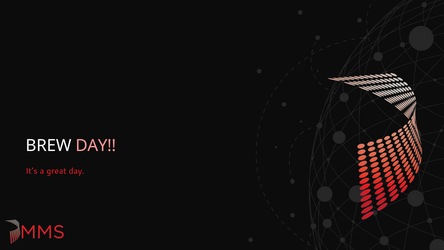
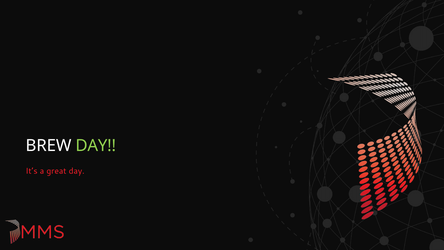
DAY colour: pink -> light green (96, 146)
